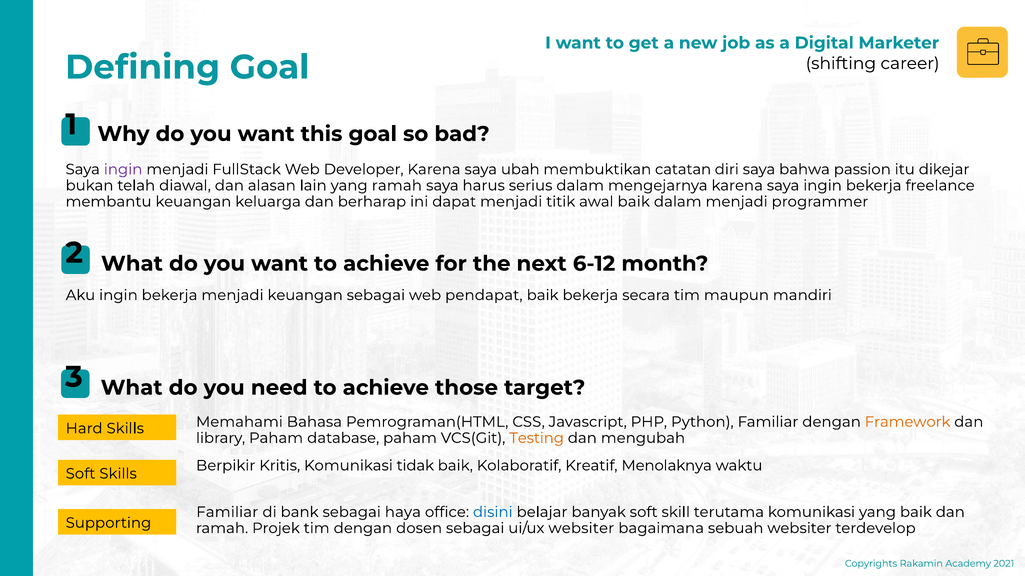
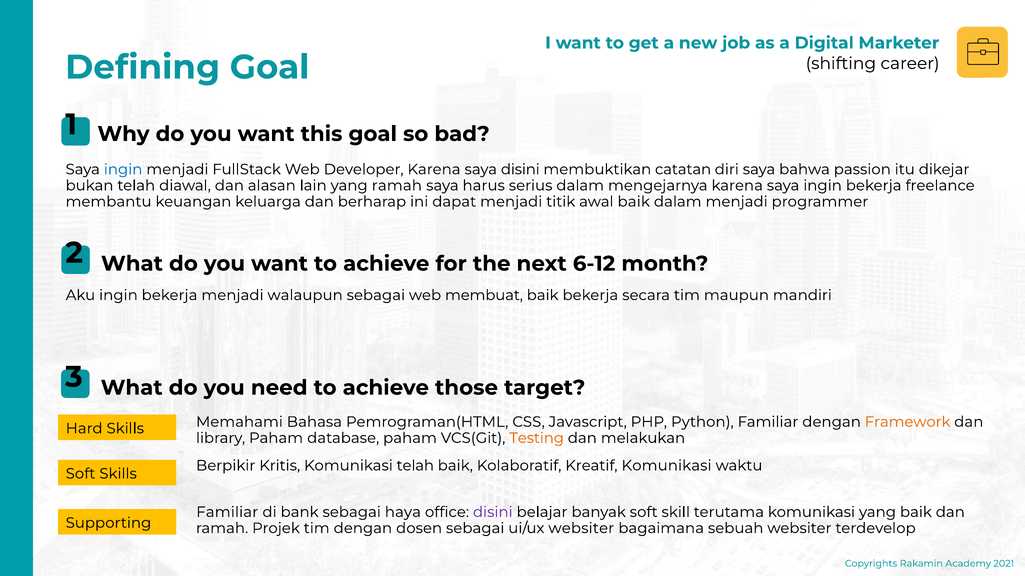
ingin colour: purple -> blue (123, 170)
saya ubah: ubah -> disini (520, 170)
menjadi keuangan: keuangan -> walaupun (305, 295)
pendapat: pendapat -> membuat (484, 295)
mengubah: mengubah -> melakukan (643, 438)
Komunikasi tidak: tidak -> telah (415, 466)
Kreatif Menolaknya: Menolaknya -> Komunikasi (667, 466)
disini colour: blue -> purple (493, 513)
